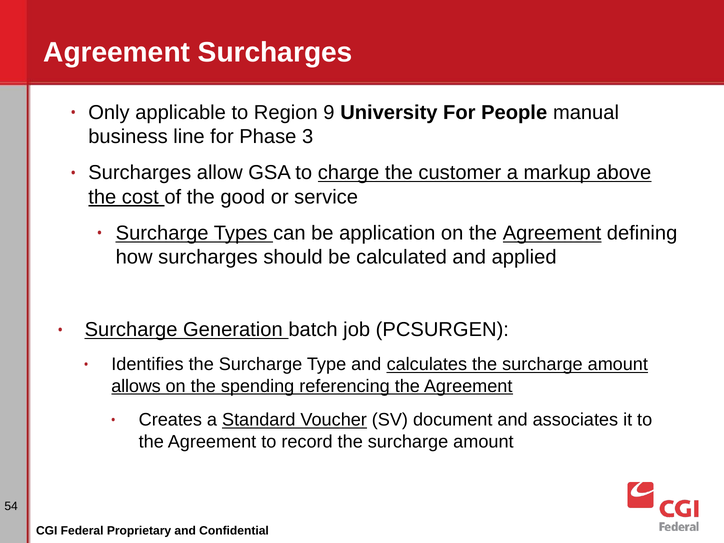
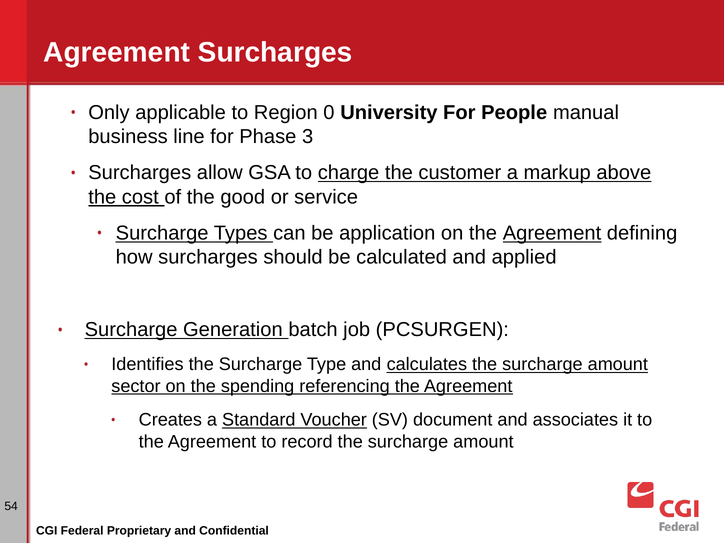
9: 9 -> 0 (329, 112)
allows: allows -> sector (136, 386)
